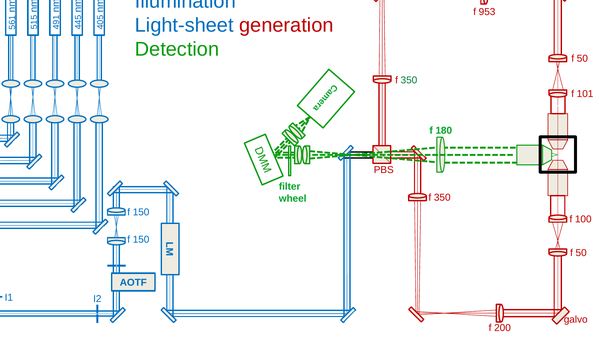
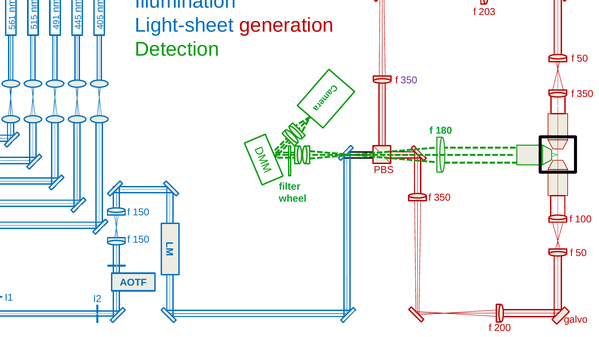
953: 953 -> 203 (487, 12)
350 colour: green -> purple (409, 80)
101: 101 -> 350 (585, 94)
